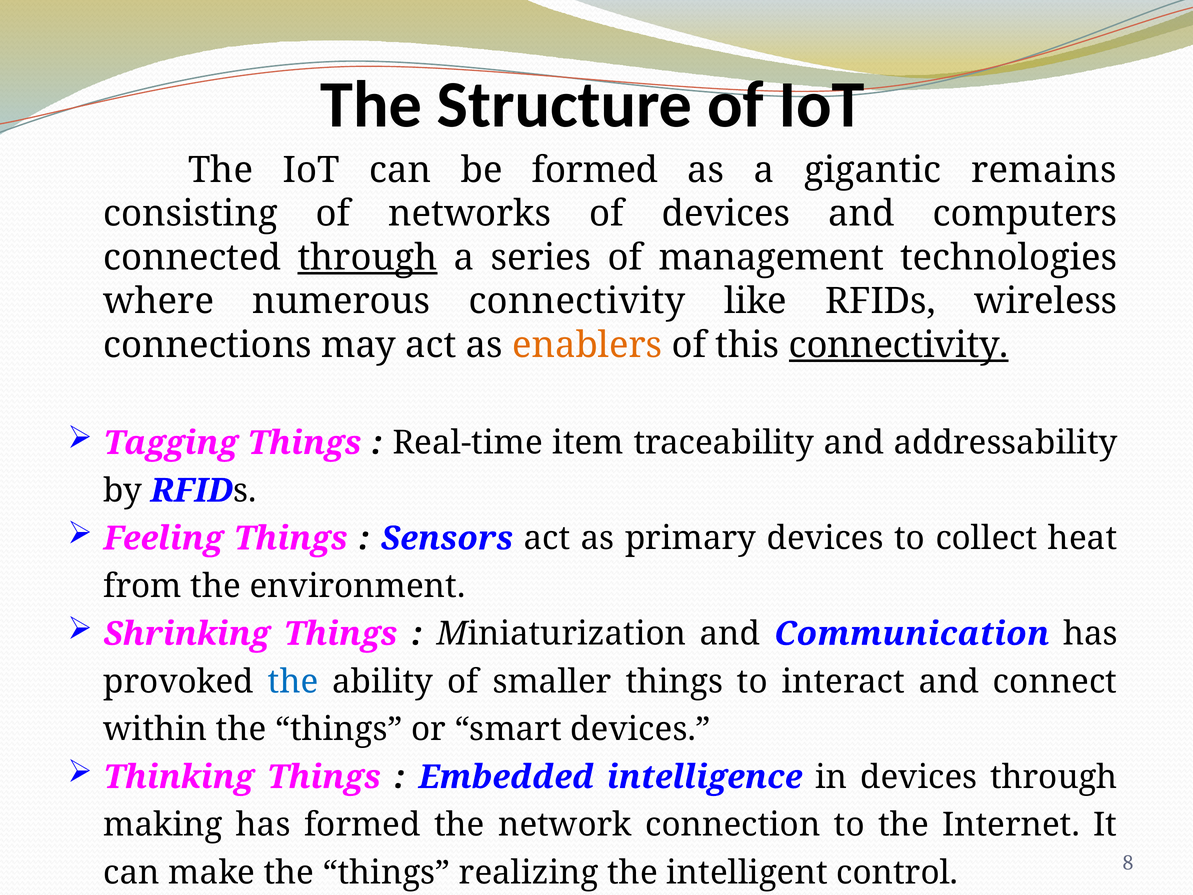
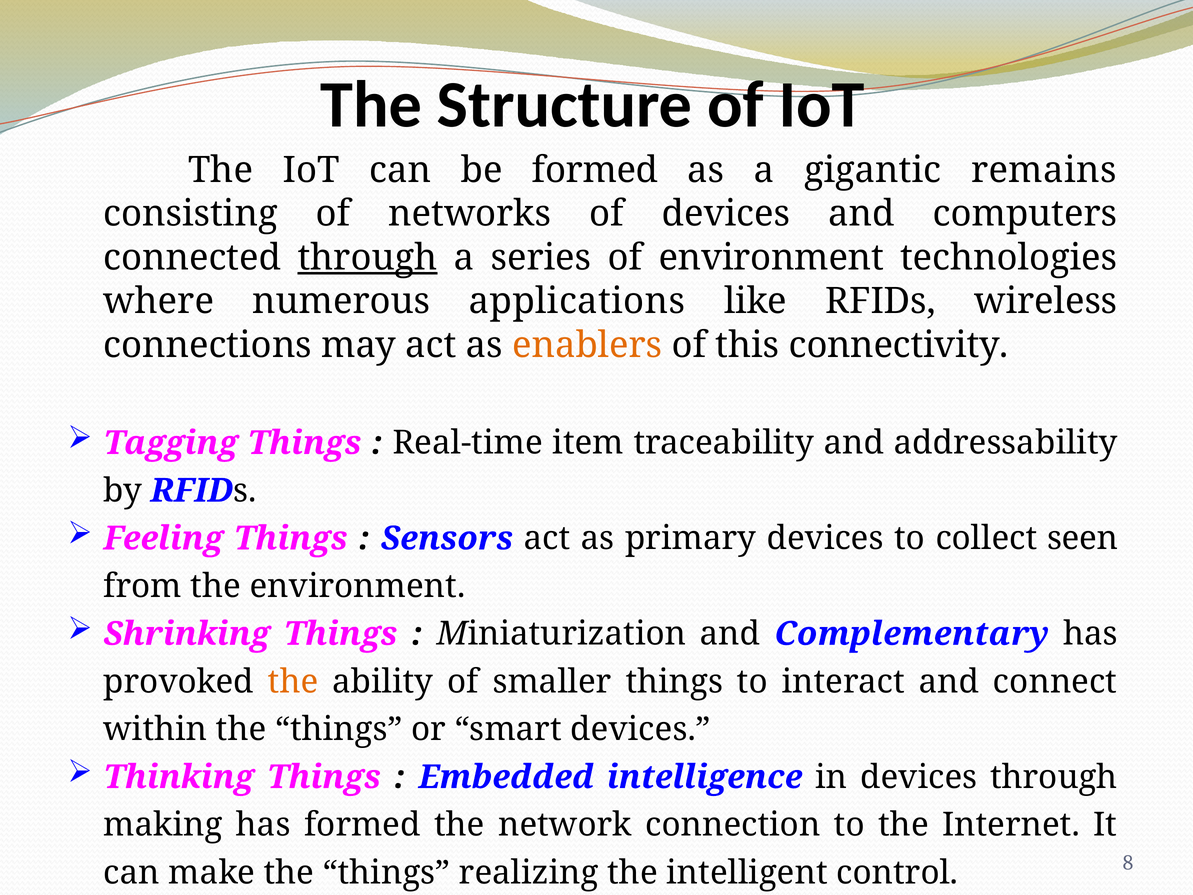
of management: management -> environment (771, 258)
numerous connectivity: connectivity -> applications (577, 301)
connectivity underline: present -> none (899, 345)
heat: heat -> seen (1083, 538)
Communication: Communication -> Complementary (912, 634)
the colour: blue -> orange (293, 681)
